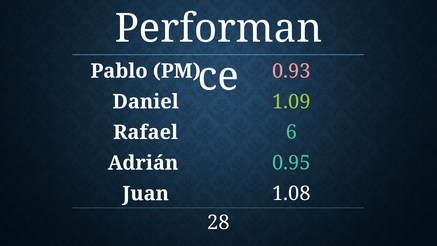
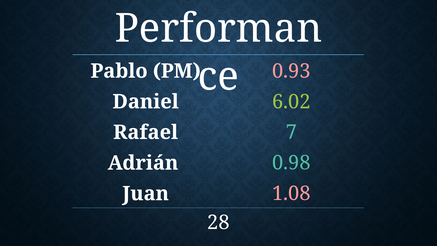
1.09: 1.09 -> 6.02 (291, 102)
6: 6 -> 7 (291, 132)
0.95: 0.95 -> 0.98 (291, 163)
1.08 colour: white -> pink (291, 193)
